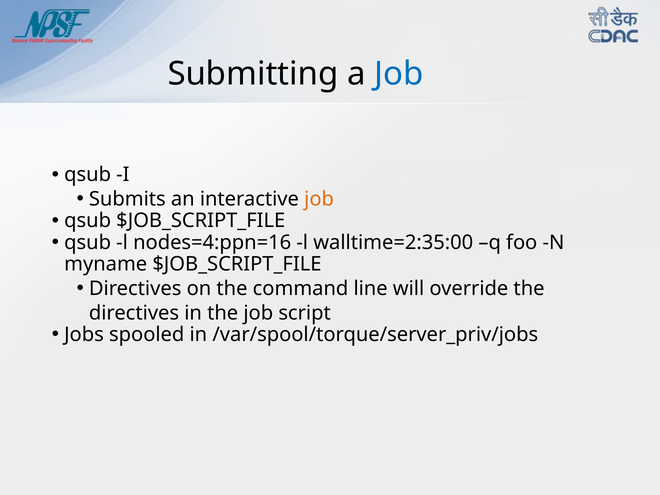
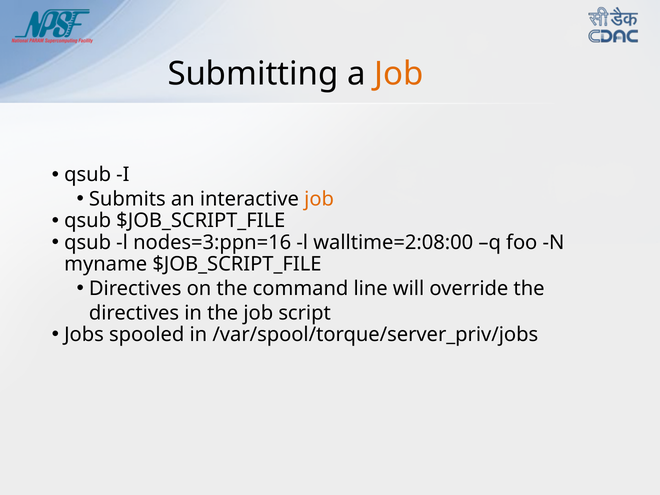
Job colour: blue -> orange (399, 74)
nodes=4:ppn=16: nodes=4:ppn=16 -> nodes=3:ppn=16 (212, 242)
walltime=2:35:00: walltime=2:35:00 -> walltime=2:08:00 (393, 242)
